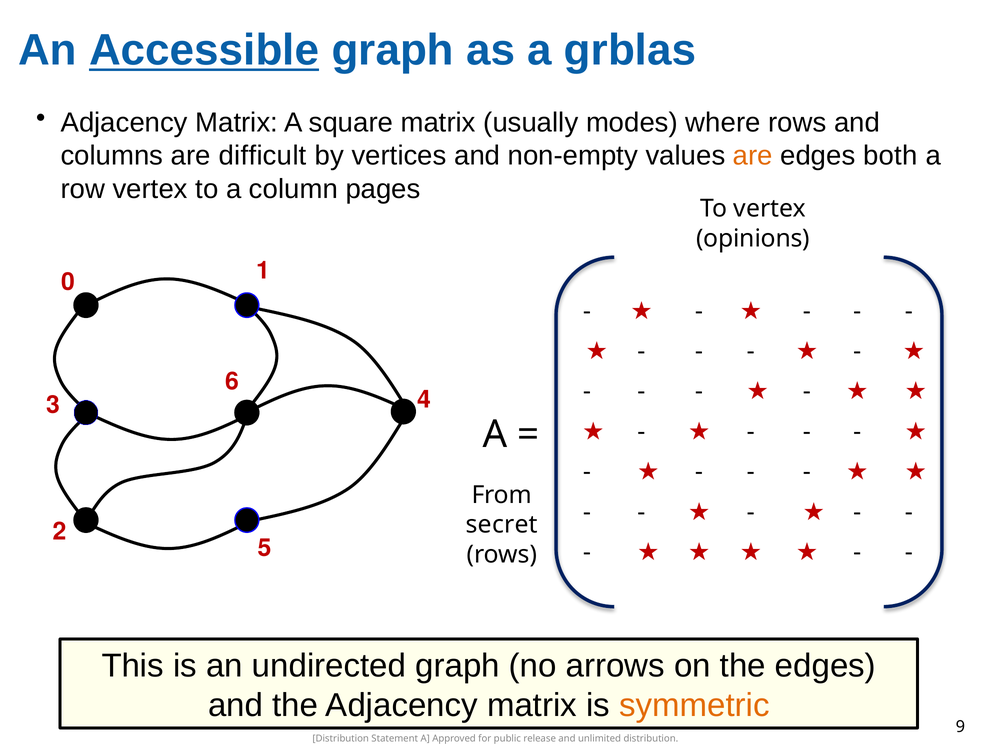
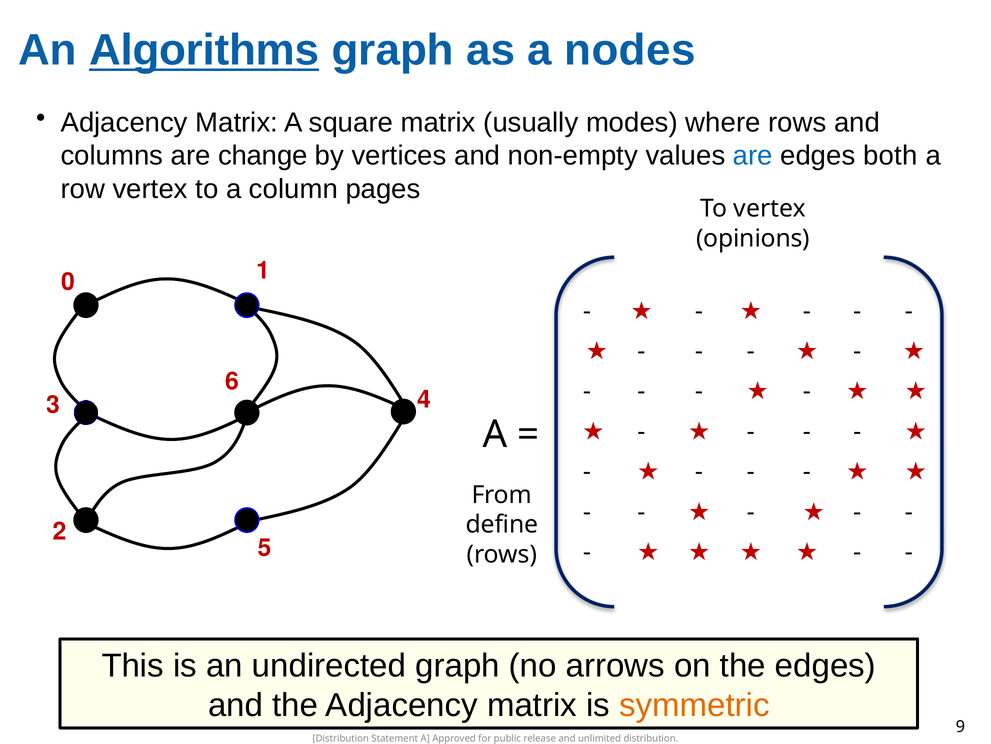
Accessible: Accessible -> Algorithms (204, 50)
grblas: grblas -> nodes (630, 50)
difficult: difficult -> change (263, 156)
are colour: orange -> blue (753, 156)
secret: secret -> define (502, 524)
